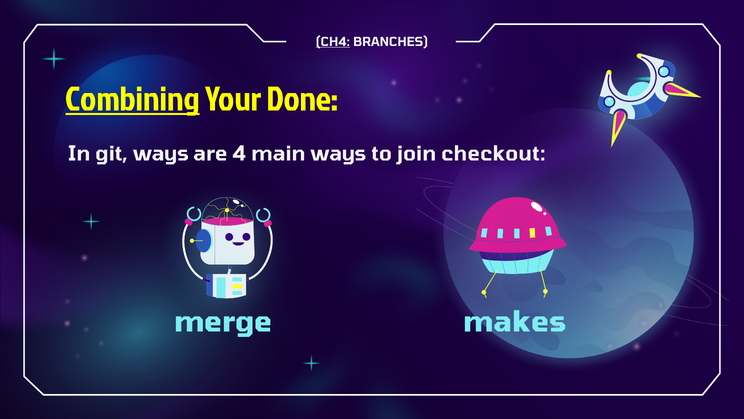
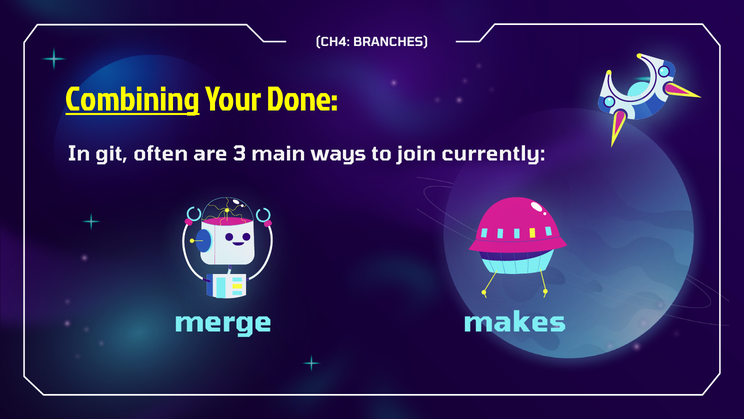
CH4 underline: present -> none (333, 42)
git ways: ways -> often (161, 154)
4: 4 -> 3 (239, 154)
checkout: checkout -> currently (494, 154)
